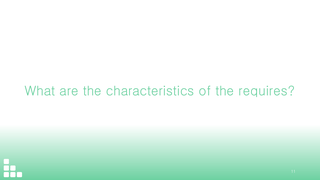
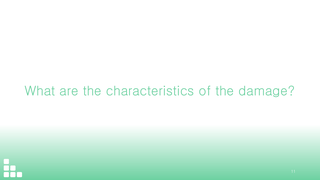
requires: requires -> damage (267, 91)
